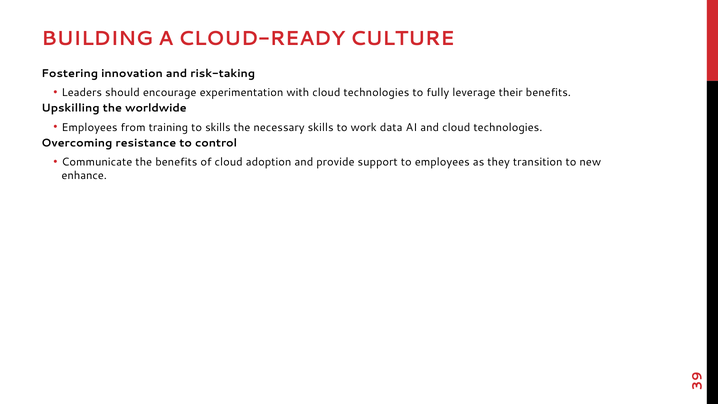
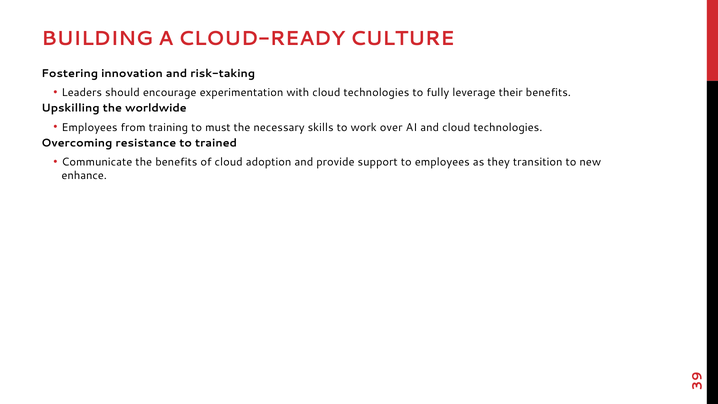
to skills: skills -> must (218, 127)
data: data -> over (391, 127)
control: control -> trained (216, 143)
